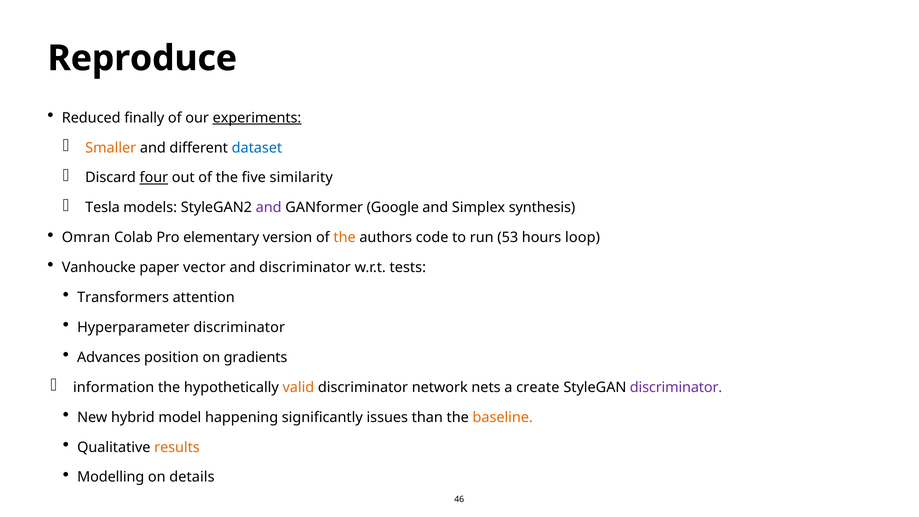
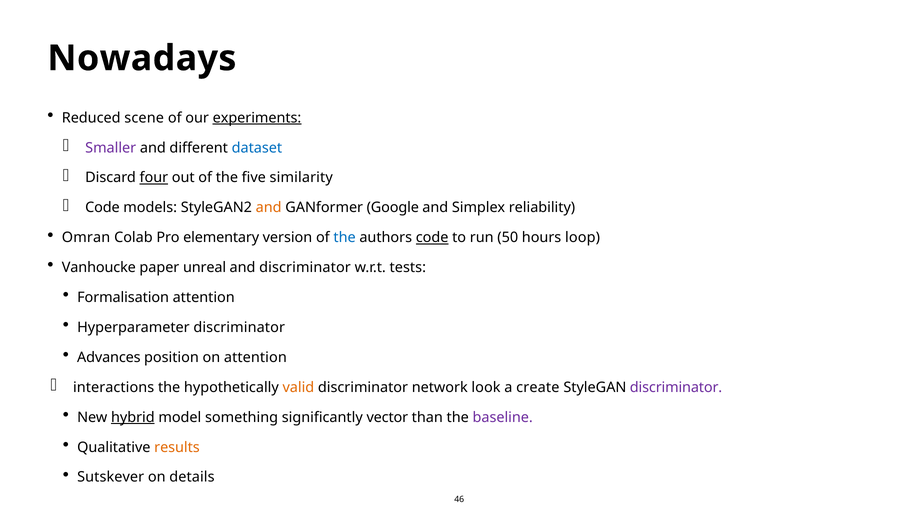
Reproduce: Reproduce -> Nowadays (142, 58)
finally: finally -> scene (144, 118)
Smaller colour: orange -> purple (111, 148)
Tesla: Tesla -> Code (102, 208)
and colour: purple -> orange (269, 208)
synthesis: synthesis -> reliability (542, 208)
the colour: orange -> blue (345, 238)
code underline: none -> present (432, 238)
53: 53 -> 50 (508, 238)
vector: vector -> unreal (205, 268)
Transformers: Transformers -> Formalisation (123, 297)
on gradients: gradients -> attention (255, 357)
information: information -> interactions (114, 387)
nets: nets -> look (486, 387)
hybrid underline: none -> present (133, 417)
happening: happening -> something (242, 417)
issues: issues -> vector (387, 417)
baseline colour: orange -> purple (503, 417)
Modelling: Modelling -> Sutskever (111, 477)
